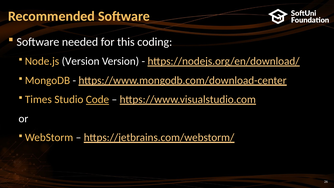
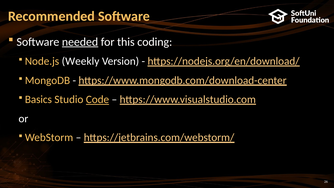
needed underline: none -> present (80, 42)
Node.js Version: Version -> Weekly (81, 61)
Times: Times -> Basics (38, 99)
